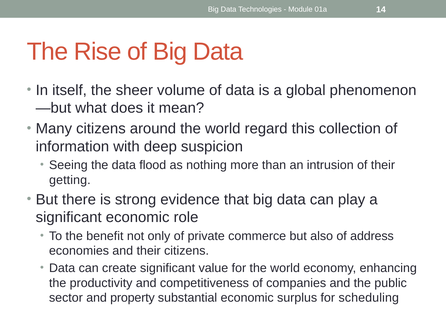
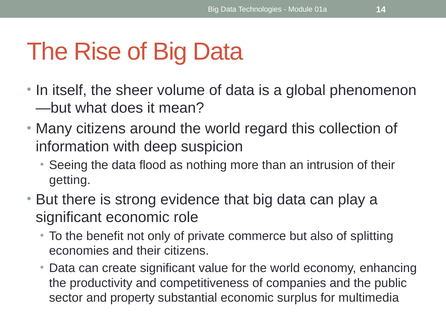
address: address -> splitting (372, 236)
scheduling: scheduling -> multimedia (369, 298)
